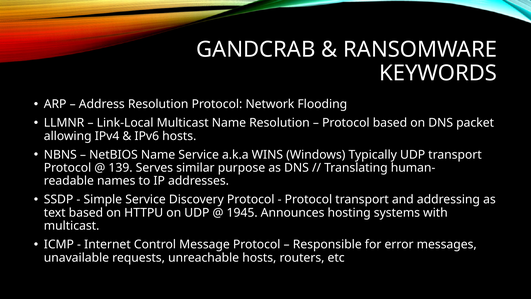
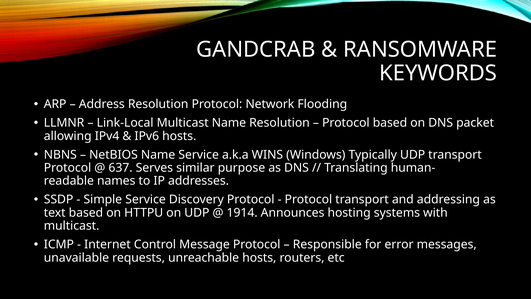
139: 139 -> 637 (121, 168)
1945: 1945 -> 1914 (242, 213)
